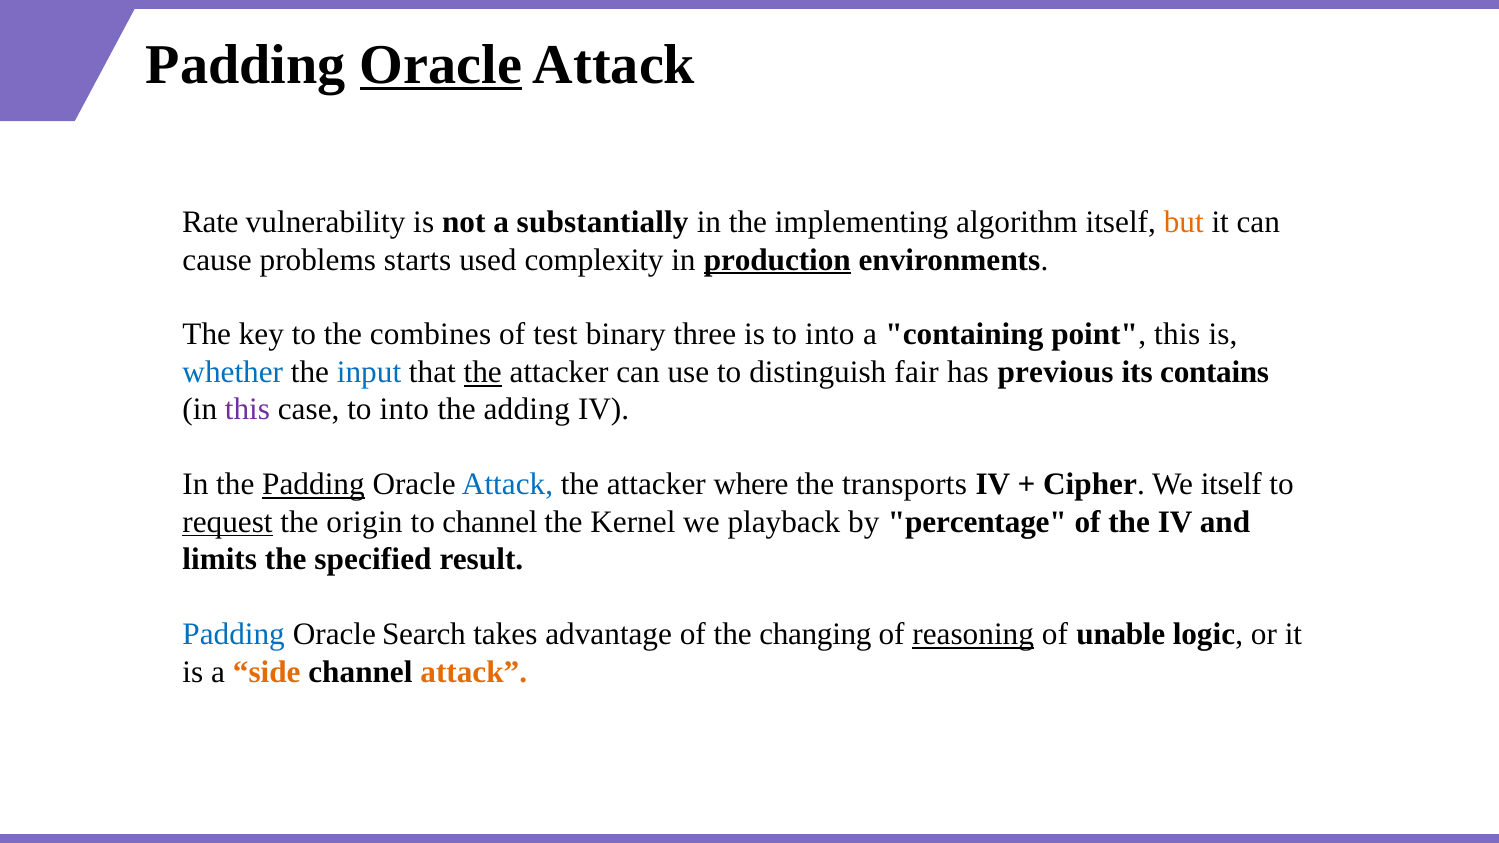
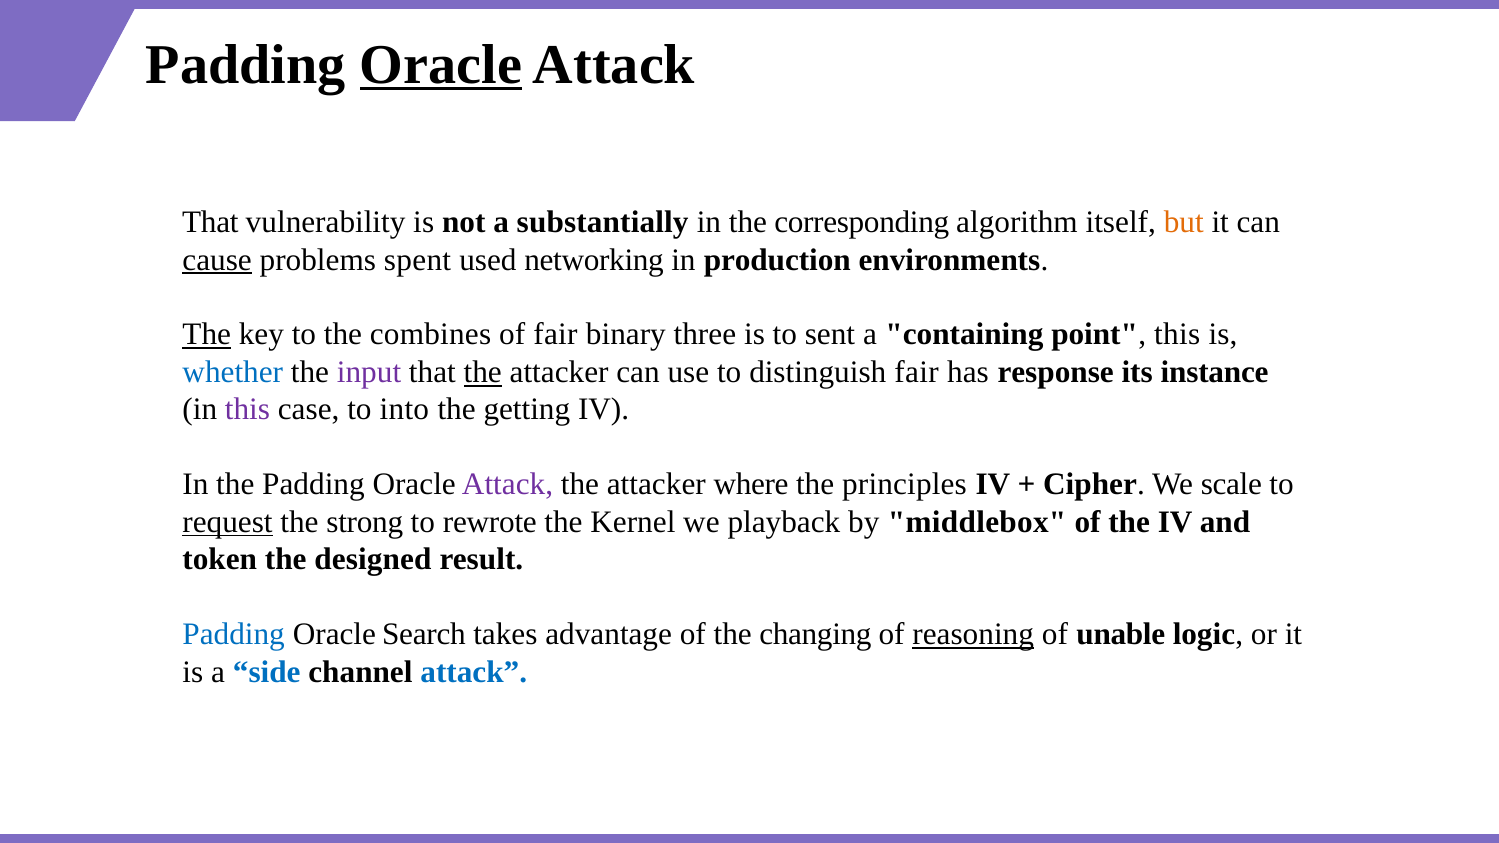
Rate: Rate -> That (210, 222)
implementing: implementing -> corresponding (862, 222)
cause underline: none -> present (217, 260)
starts: starts -> spent (418, 260)
complexity: complexity -> networking (594, 260)
production underline: present -> none (777, 260)
The underline: none -> present (207, 335)
of test: test -> fair (555, 335)
is to into: into -> sent (830, 335)
input colour: blue -> purple (369, 372)
previous: previous -> response (1056, 372)
contains: contains -> instance (1215, 372)
adding: adding -> getting (527, 410)
Padding underline: present -> none (313, 485)
Attack colour: blue -> purple (508, 485)
transports: transports -> principles (904, 485)
We itself: itself -> scale (1231, 485)
origin: origin -> strong (365, 522)
to channel: channel -> rewrote (490, 522)
percentage: percentage -> middlebox (977, 522)
limits: limits -> token (220, 560)
specified: specified -> designed (373, 560)
side colour: orange -> blue (267, 672)
attack colour: orange -> blue (474, 672)
